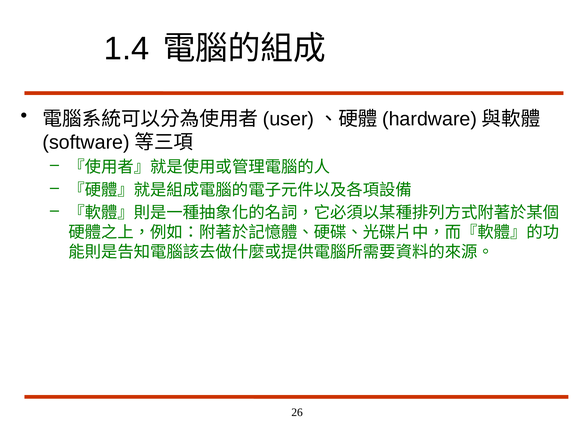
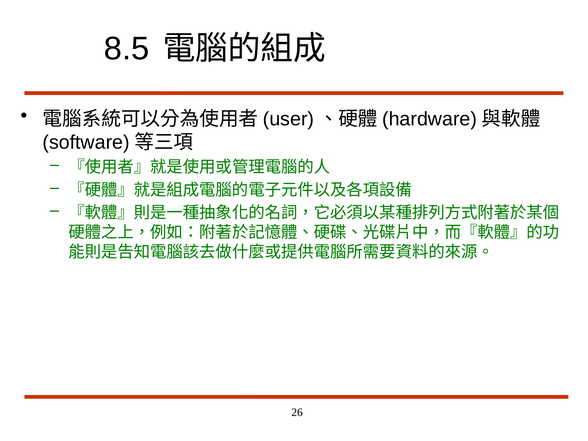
1.4: 1.4 -> 8.5 (127, 49)
